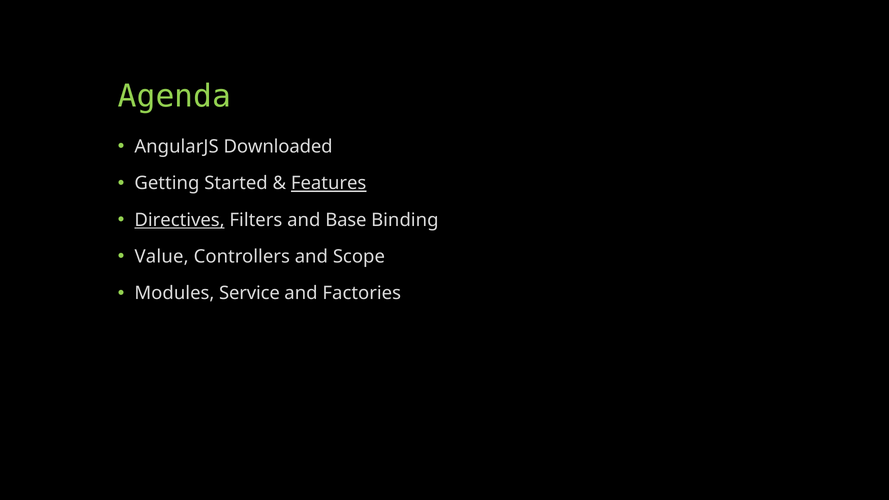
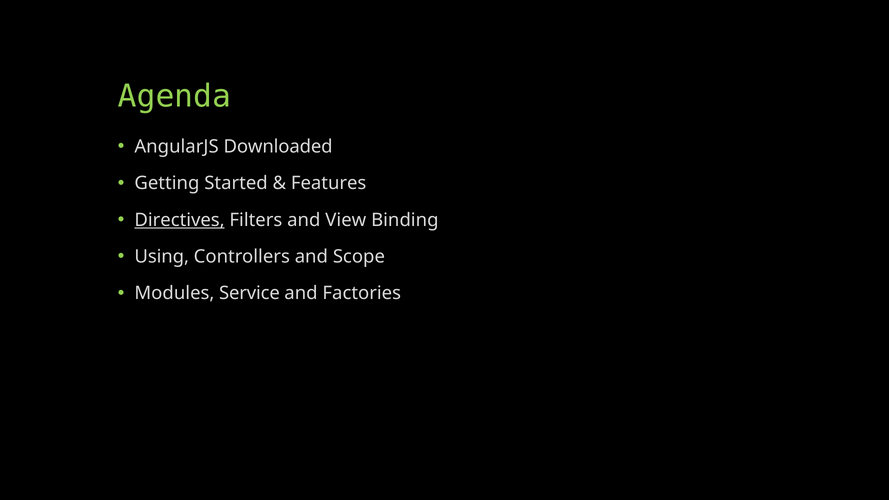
Features underline: present -> none (329, 183)
Base: Base -> View (346, 220)
Value: Value -> Using (162, 257)
